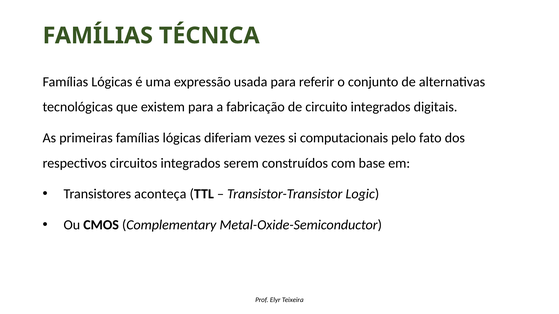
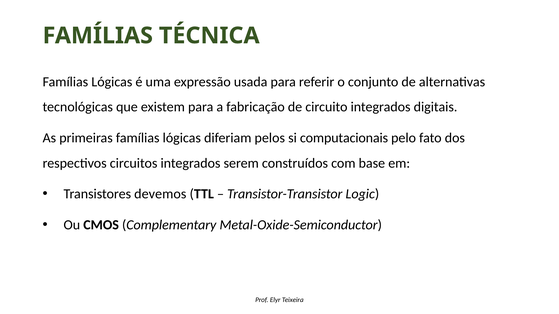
vezes: vezes -> pelos (270, 138)
aconteça: aconteça -> devemos (160, 194)
